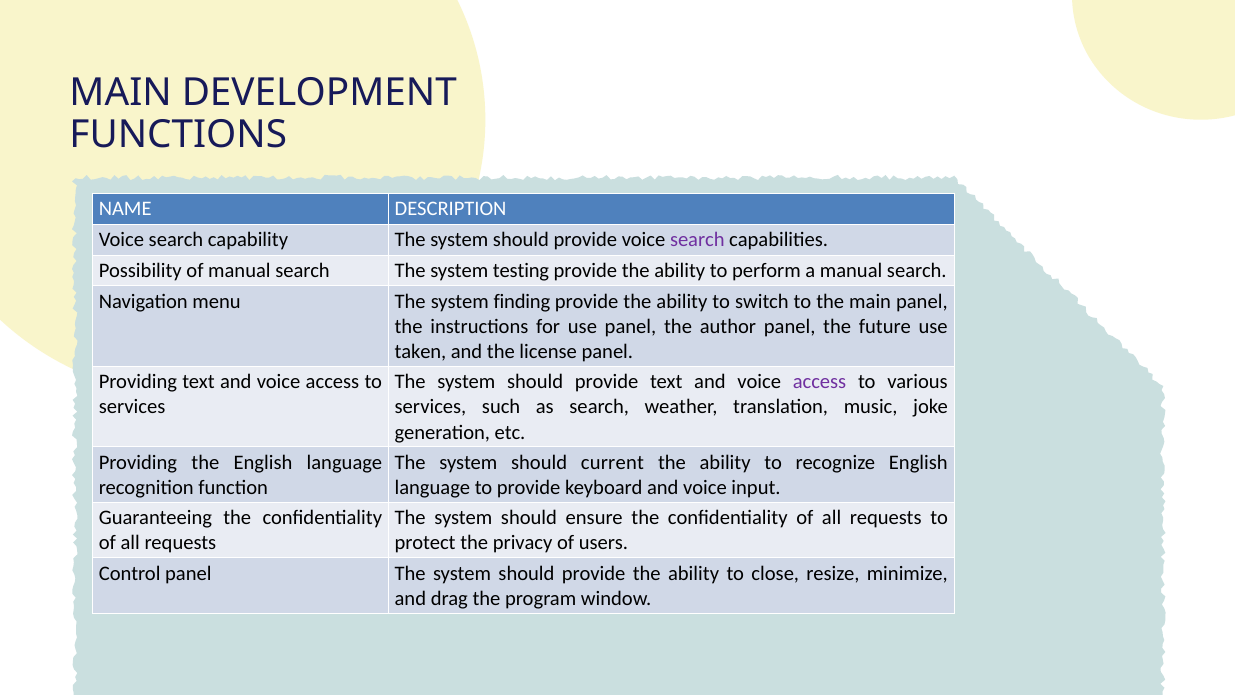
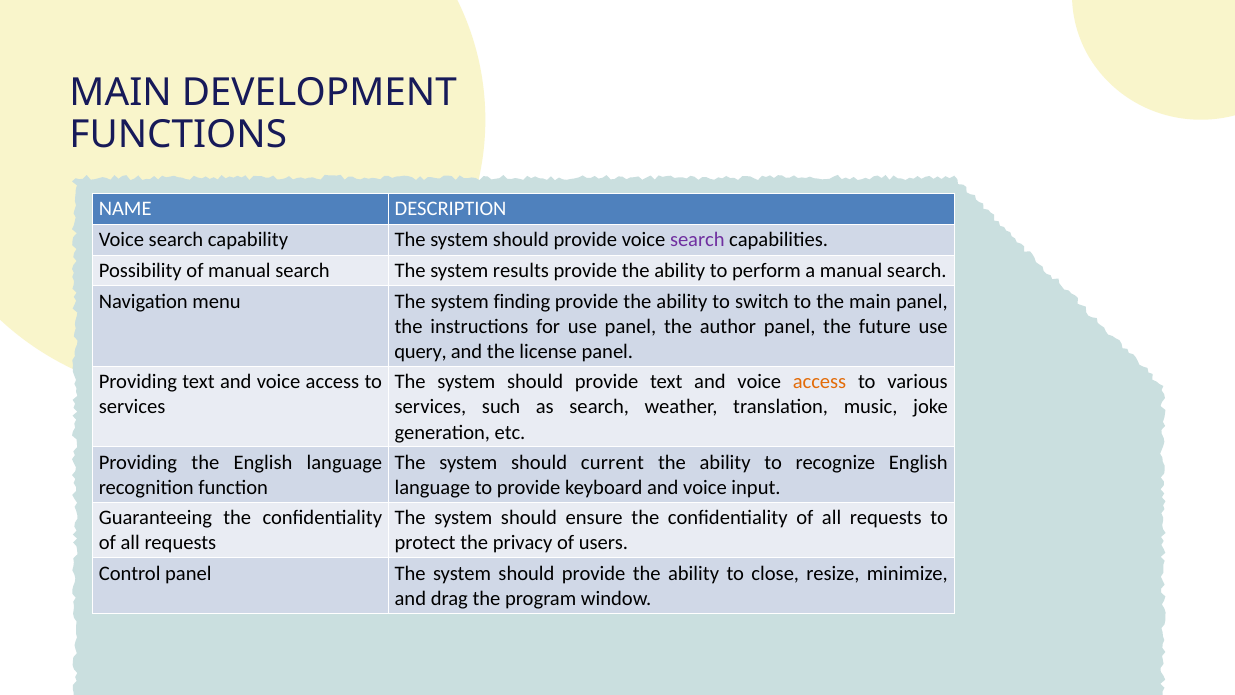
testing: testing -> results (521, 271)
taken: taken -> query (421, 352)
access colour: purple -> orange (820, 382)
